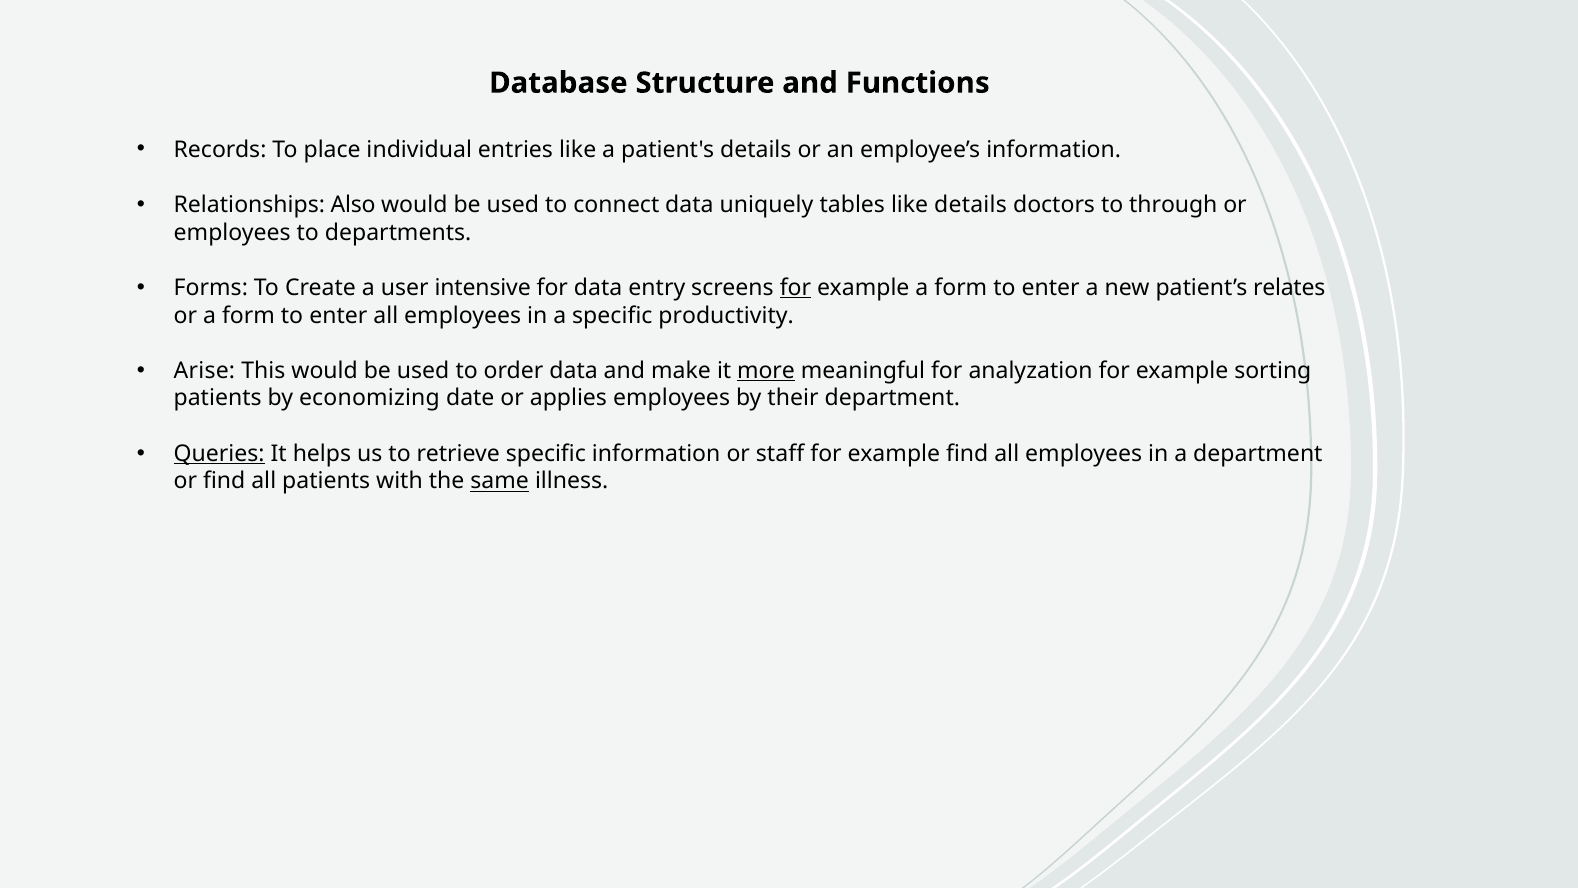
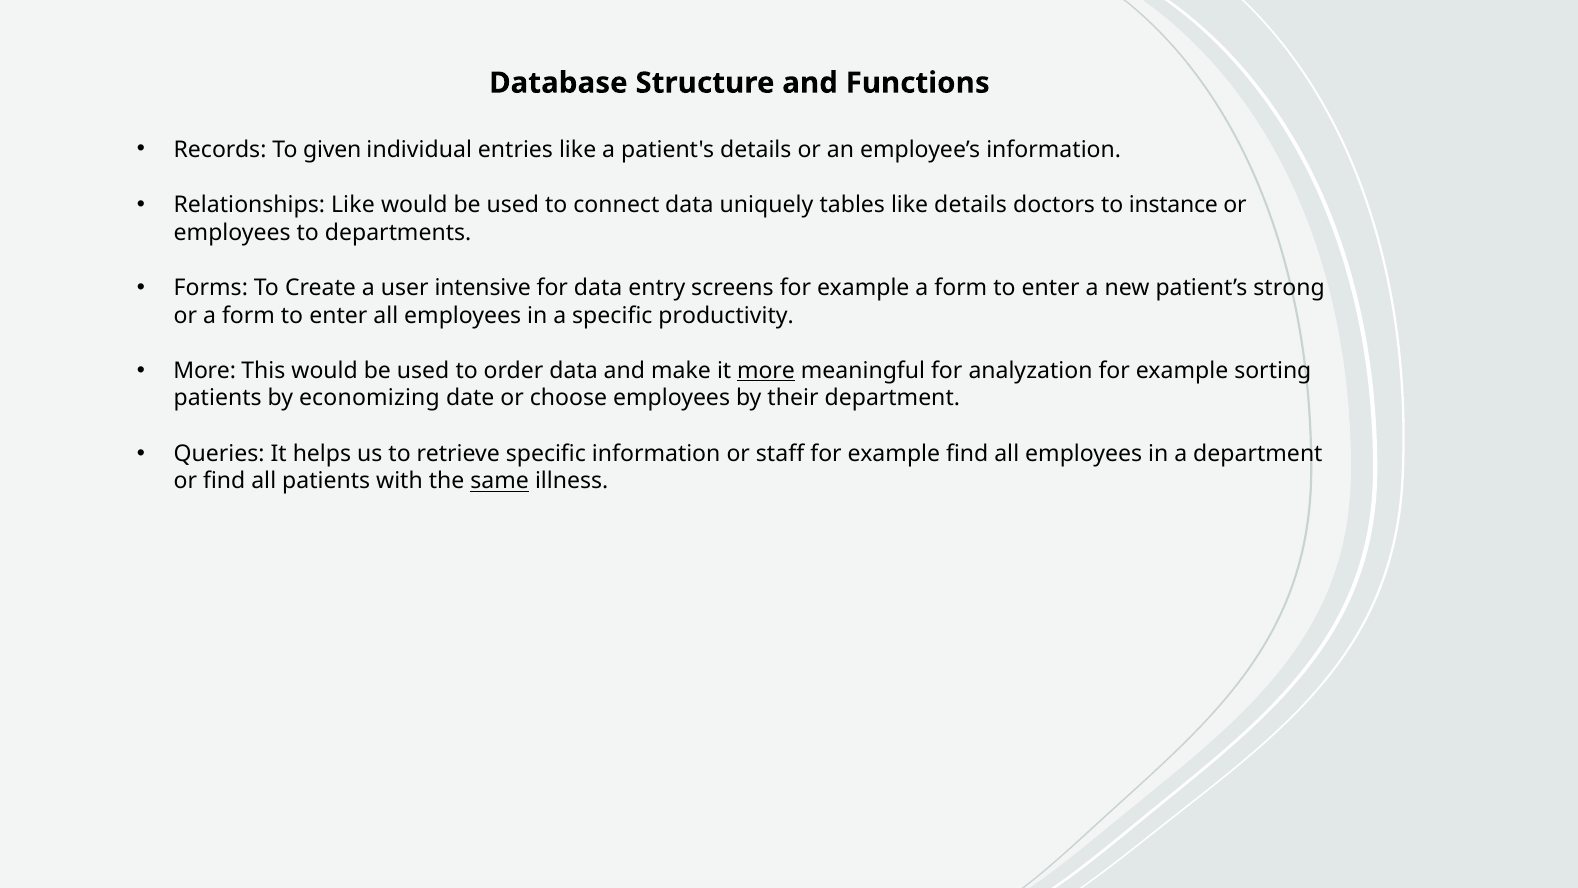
place: place -> given (332, 150)
Relationships Also: Also -> Like (353, 205)
through: through -> instance (1173, 205)
for underline: present -> none (795, 288)
relates: relates -> strong (1289, 288)
Arise: Arise -> More (205, 371)
applies: applies -> choose (568, 398)
Queries underline: present -> none (219, 453)
